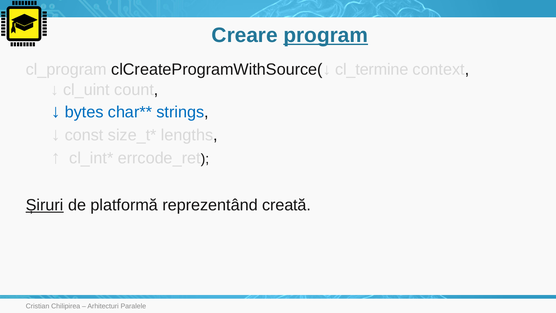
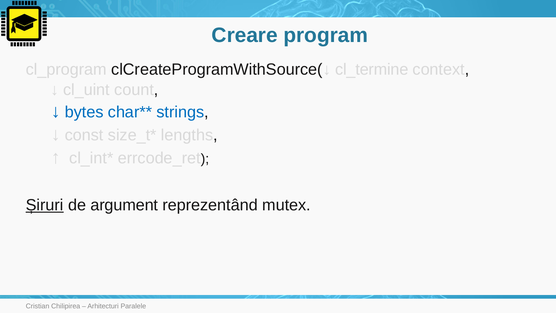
program underline: present -> none (326, 35)
platformă: platformă -> argument (124, 205)
creată: creată -> mutex (287, 205)
